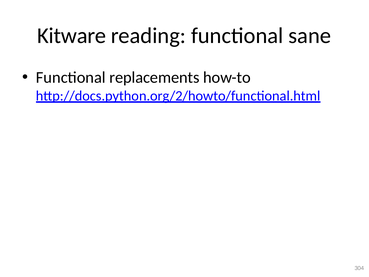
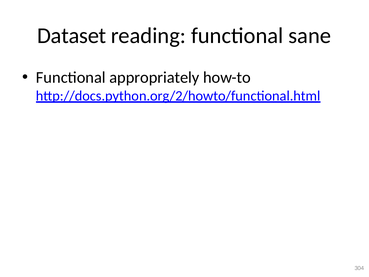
Kitware: Kitware -> Dataset (72, 36)
replacements: replacements -> appropriately (154, 77)
